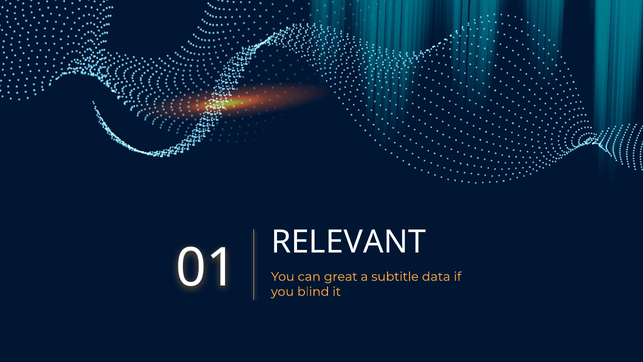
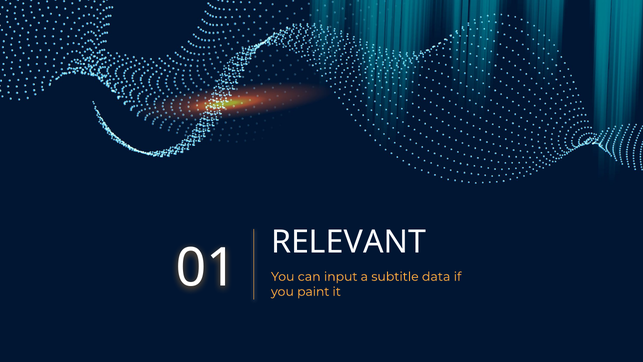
great: great -> input (341, 276)
blind: blind -> paint (313, 291)
